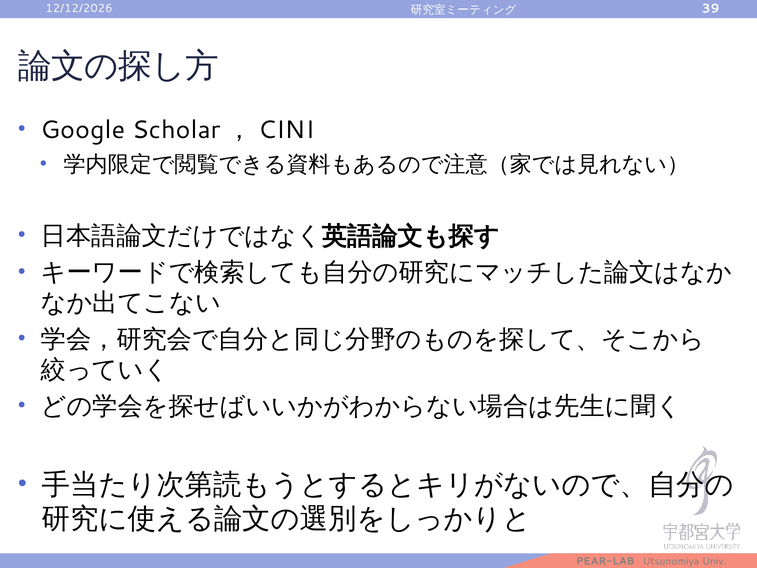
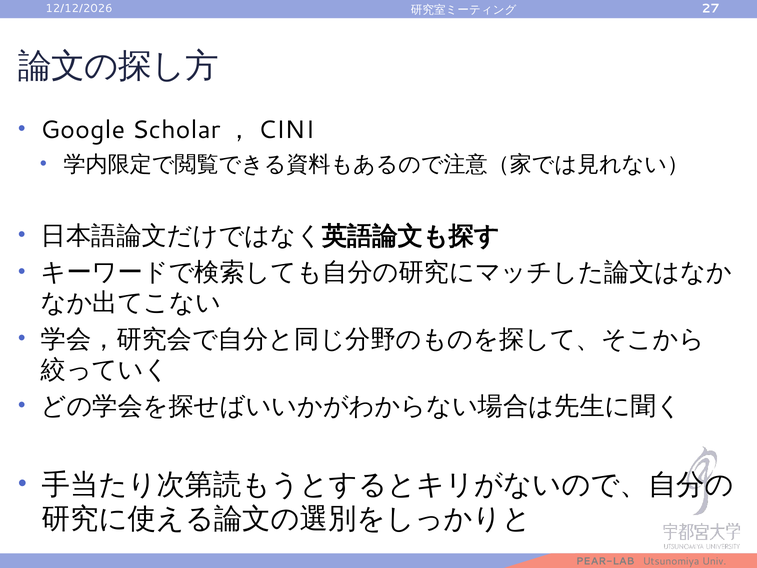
39: 39 -> 27 (711, 9)
